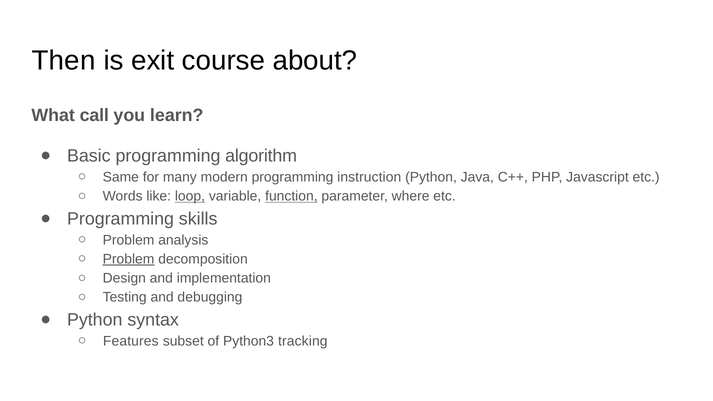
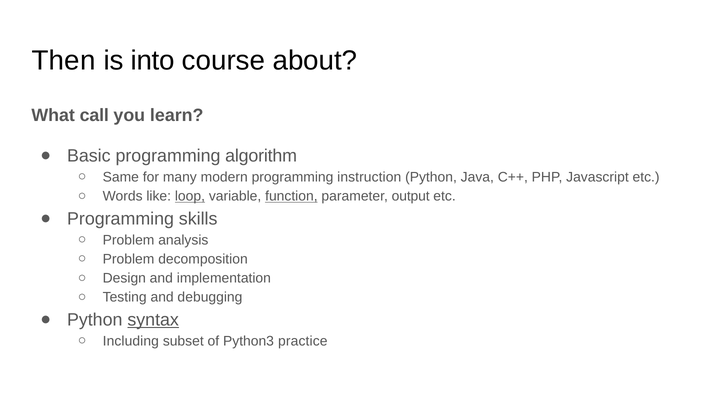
exit: exit -> into (153, 60)
where: where -> output (411, 196)
Problem underline: present -> none (129, 259)
syntax underline: none -> present (153, 320)
Features: Features -> Including (131, 341)
tracking: tracking -> practice (303, 341)
